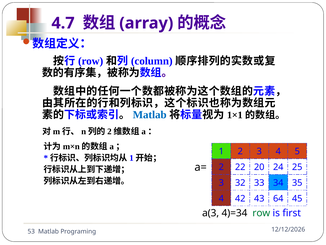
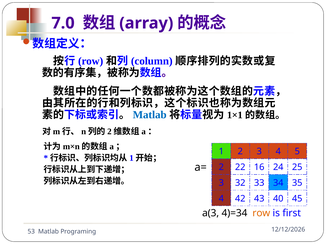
4.7: 4.7 -> 7.0 (63, 23)
20: 20 -> 16 (259, 167)
64: 64 -> 40 (278, 198)
row colour: green -> orange (261, 213)
